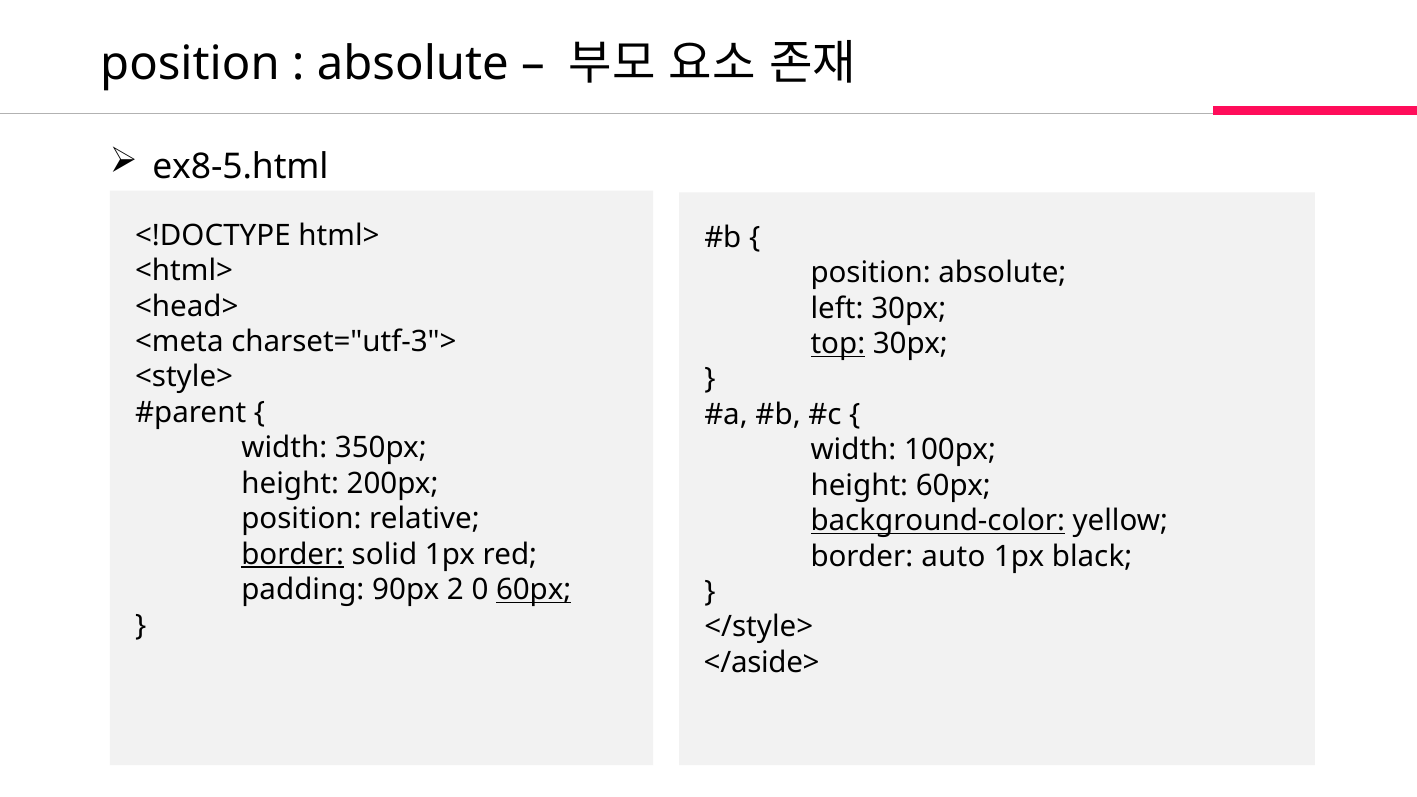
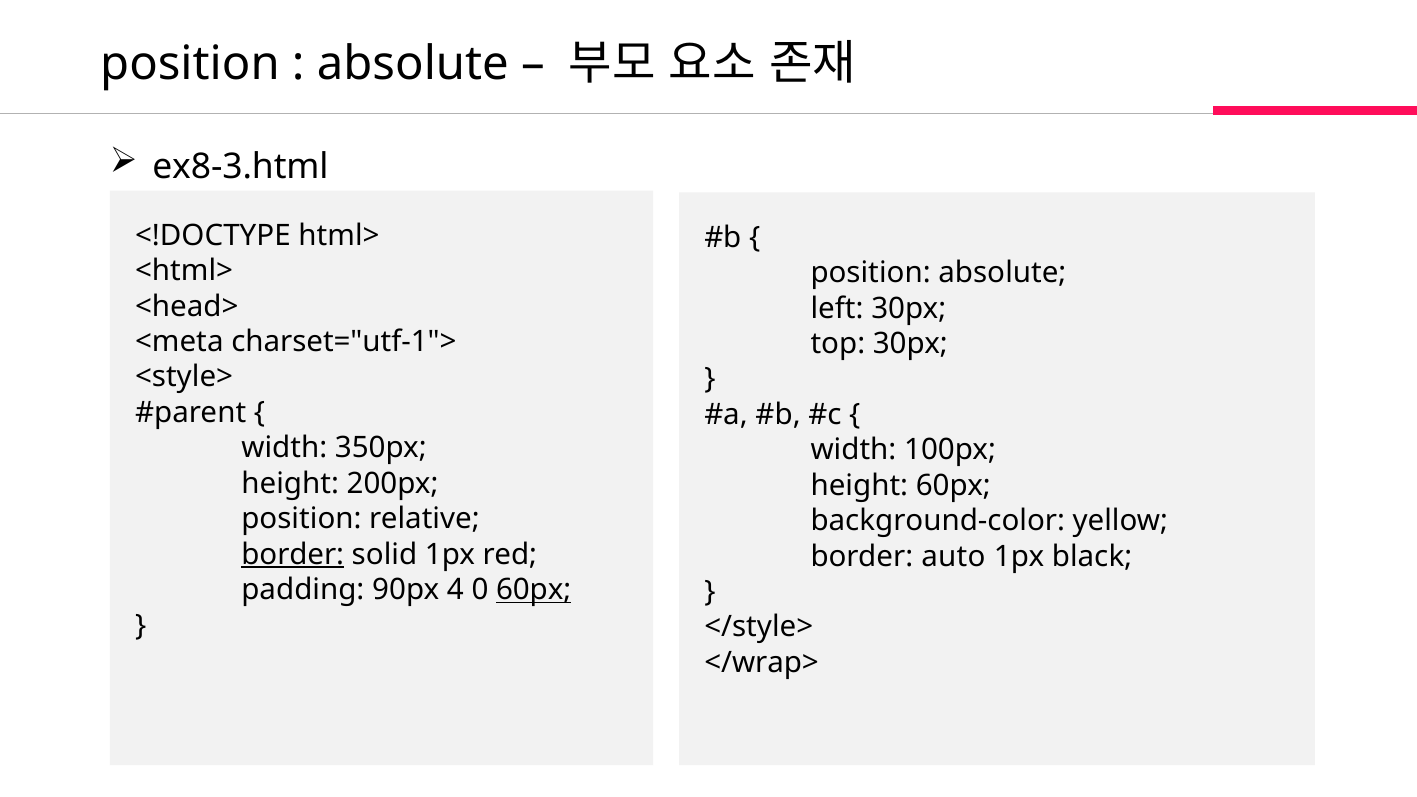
ex8-5.html: ex8-5.html -> ex8-3.html (240, 167)
charset="utf-3">: charset="utf-3"> -> charset="utf-1"> (344, 342)
top underline: present -> none (838, 344)
background-color underline: present -> none (938, 521)
2: 2 -> 4 (455, 590)
</aside>: </aside> -> </wrap> (762, 663)
